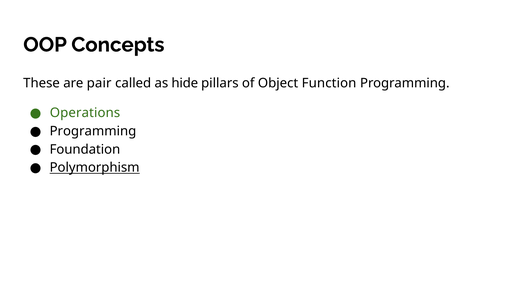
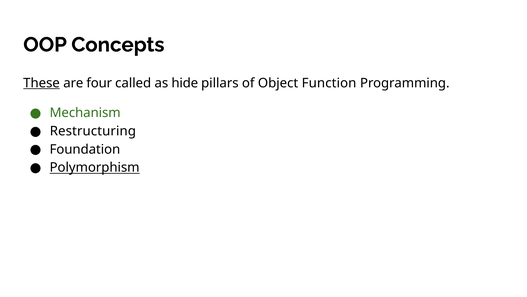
These underline: none -> present (42, 83)
pair: pair -> four (99, 83)
Operations: Operations -> Mechanism (85, 113)
Programming: Programming -> Restructuring (93, 131)
